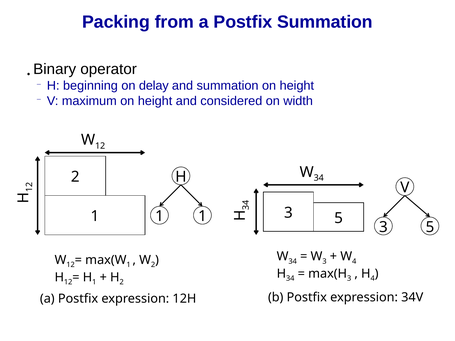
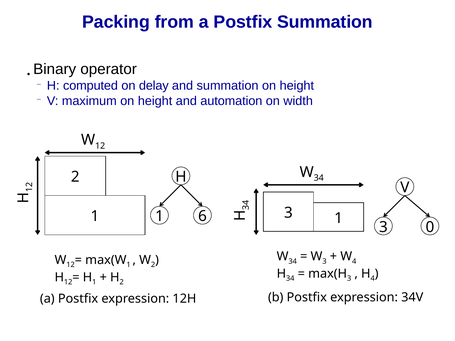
beginning: beginning -> computed (90, 86)
considered: considered -> automation (231, 101)
1 1: 1 -> 6 (202, 216)
5: 5 -> 1 (339, 218)
5: 5 -> 0 (430, 227)
